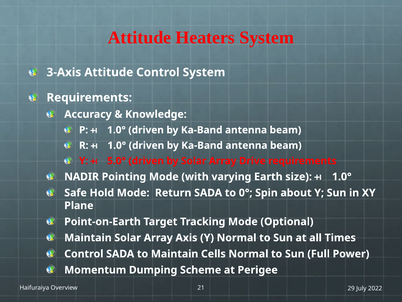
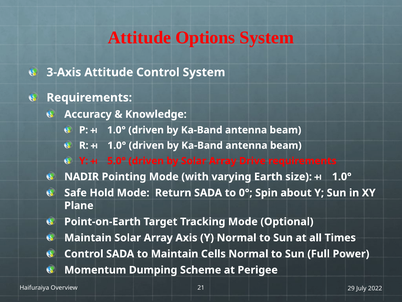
Heaters: Heaters -> Options (205, 38)
